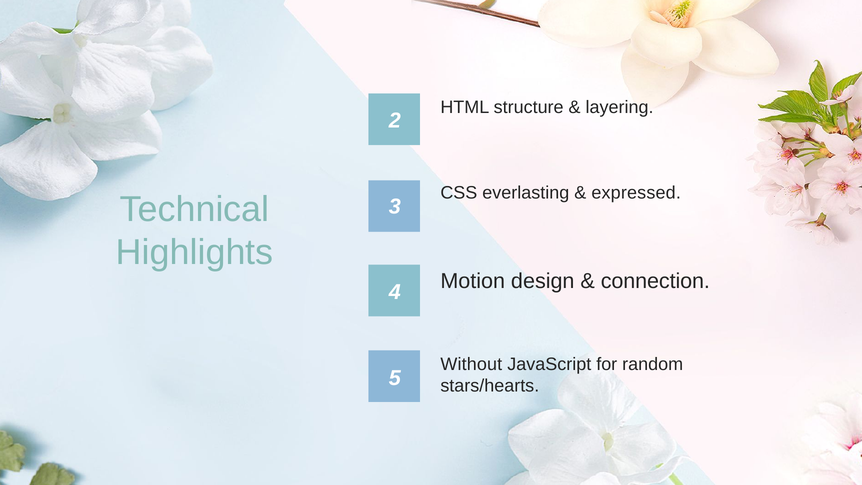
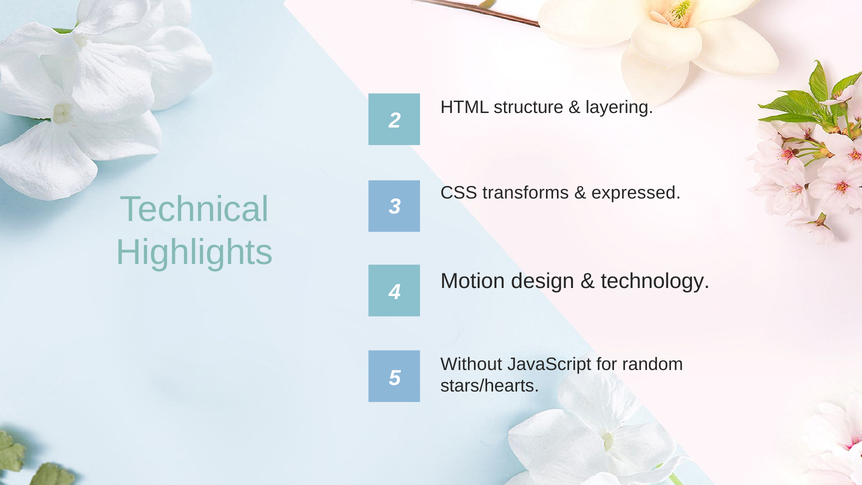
everlasting: everlasting -> transforms (526, 193)
connection: connection -> technology (655, 281)
